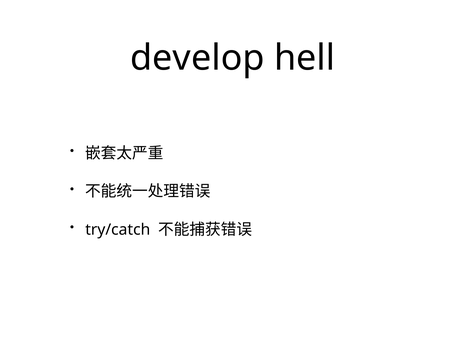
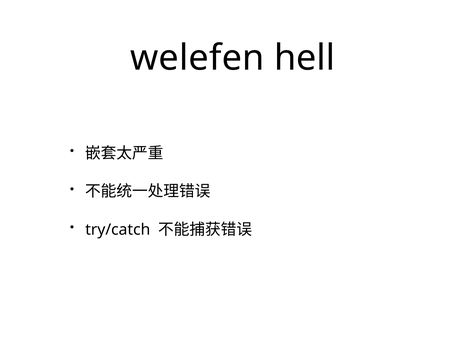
develop: develop -> welefen (197, 58)
